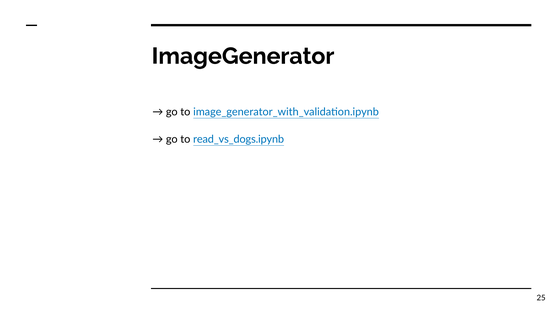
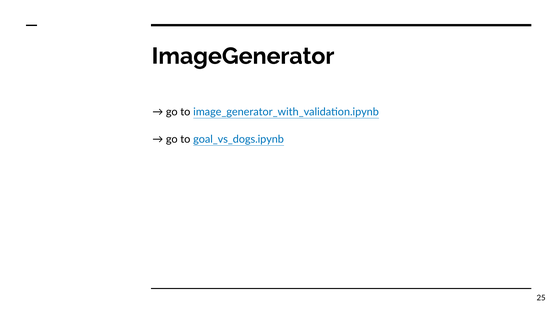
read_vs_dogs.ipynb: read_vs_dogs.ipynb -> goal_vs_dogs.ipynb (239, 139)
